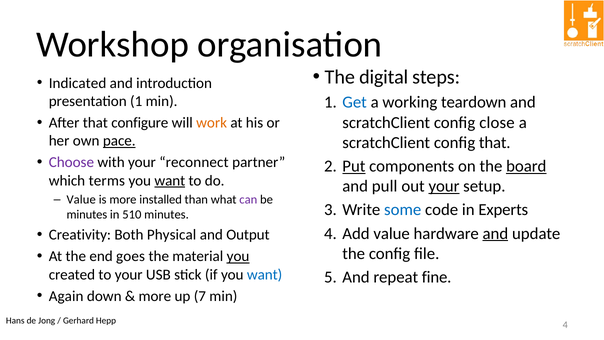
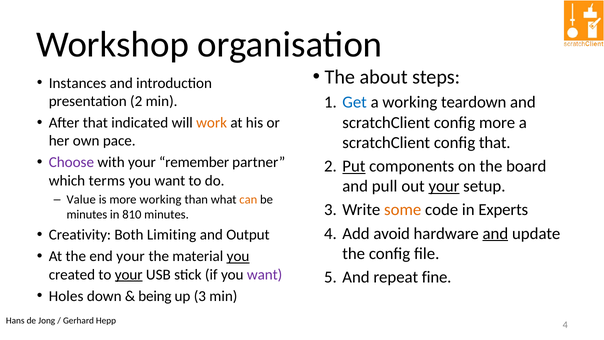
digital: digital -> about (384, 77)
Indicated: Indicated -> Instances (78, 83)
presentation 1: 1 -> 2 (136, 101)
configure: configure -> indicated (140, 123)
config close: close -> more (497, 122)
pace underline: present -> none (119, 141)
reconnect: reconnect -> remember (194, 162)
board underline: present -> none (526, 166)
want underline: present -> none (170, 180)
more installed: installed -> working (161, 200)
can colour: purple -> orange (248, 200)
some colour: blue -> orange (403, 210)
510: 510 -> 810 (132, 215)
Add value: value -> avoid (392, 233)
Physical: Physical -> Limiting (172, 235)
end goes: goes -> your (131, 256)
your underline: none -> present (129, 274)
want colour: blue -> purple (265, 274)
Again: Again -> Holes (66, 296)
more: more -> being (155, 296)
up 7: 7 -> 3 (200, 296)
